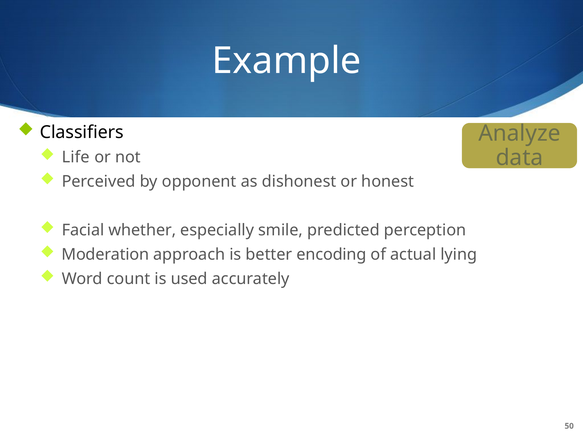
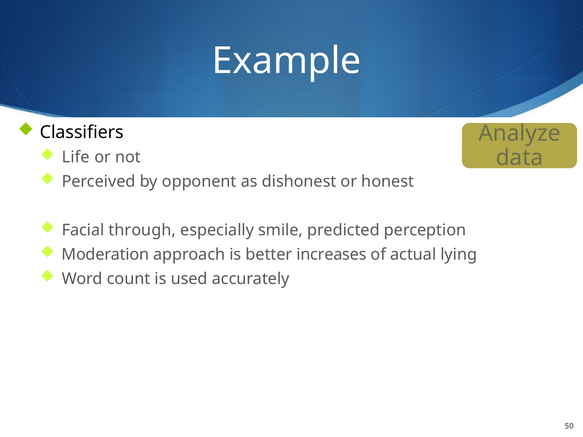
whether: whether -> through (142, 230)
encoding: encoding -> increases (332, 255)
